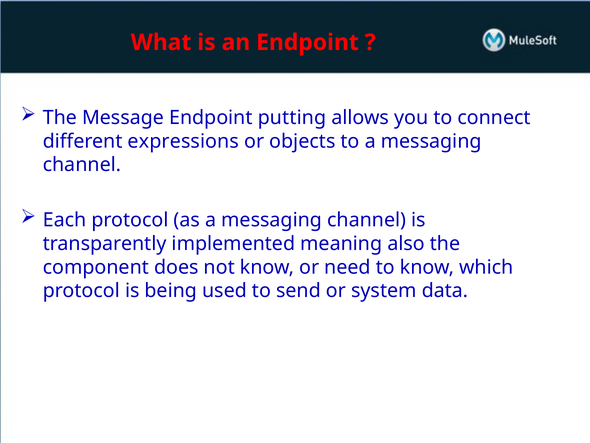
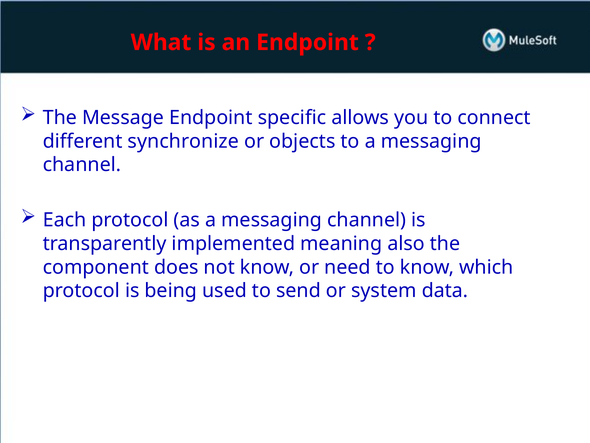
putting: putting -> specific (292, 117)
expressions: expressions -> synchronize (183, 141)
